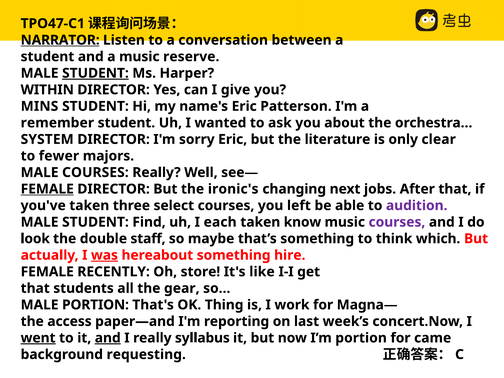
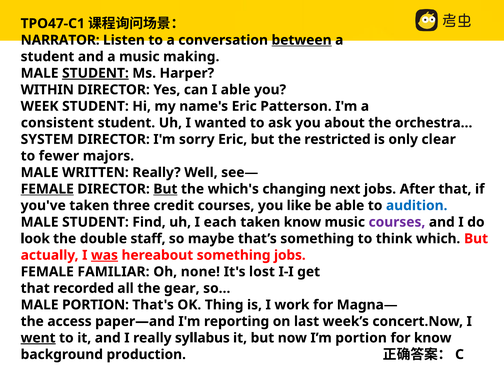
NARRATOR underline: present -> none (60, 40)
between underline: none -> present (302, 40)
reserve: reserve -> making (191, 57)
I give: give -> able (236, 90)
MINS: MINS -> WEEK (40, 106)
remember: remember -> consistent (57, 123)
literature: literature -> restricted (337, 139)
MALE COURSES: COURSES -> WRITTEN (95, 172)
But underline: none -> present (165, 189)
ironic's: ironic's -> which's (233, 189)
select: select -> credit (174, 206)
left: left -> like (299, 206)
audition colour: purple -> blue (417, 206)
something hire: hire -> jobs (290, 255)
RECENTLY: RECENTLY -> FAMILIAR (113, 272)
store: store -> none (200, 272)
like: like -> lost (262, 272)
students: students -> recorded (84, 288)
and underline: present -> none (108, 338)
for came: came -> know (433, 338)
requesting: requesting -> production (146, 354)
